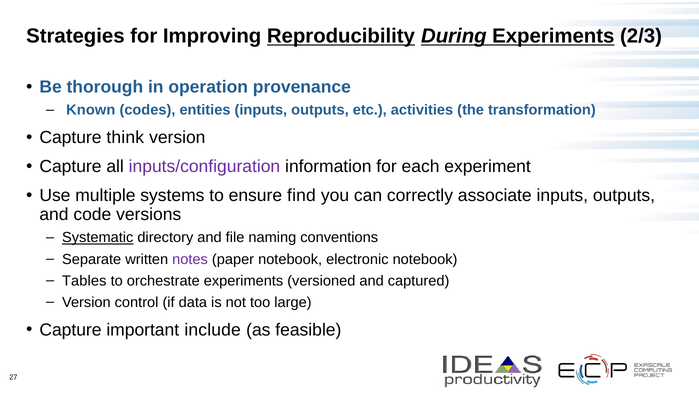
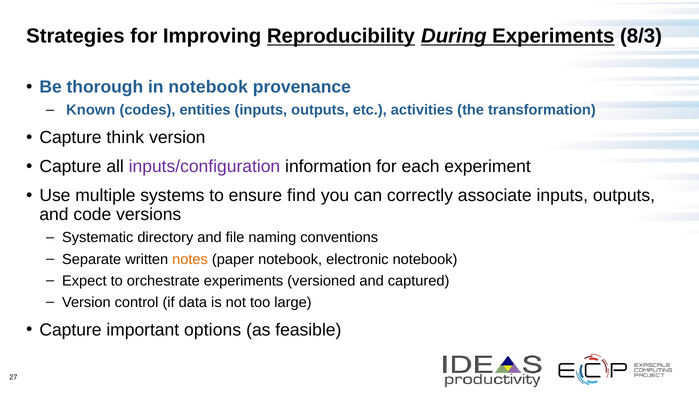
2/3: 2/3 -> 8/3 (641, 36)
in operation: operation -> notebook (208, 87)
Systematic underline: present -> none (98, 238)
notes colour: purple -> orange (190, 259)
Tables: Tables -> Expect (84, 281)
include: include -> options (213, 330)
